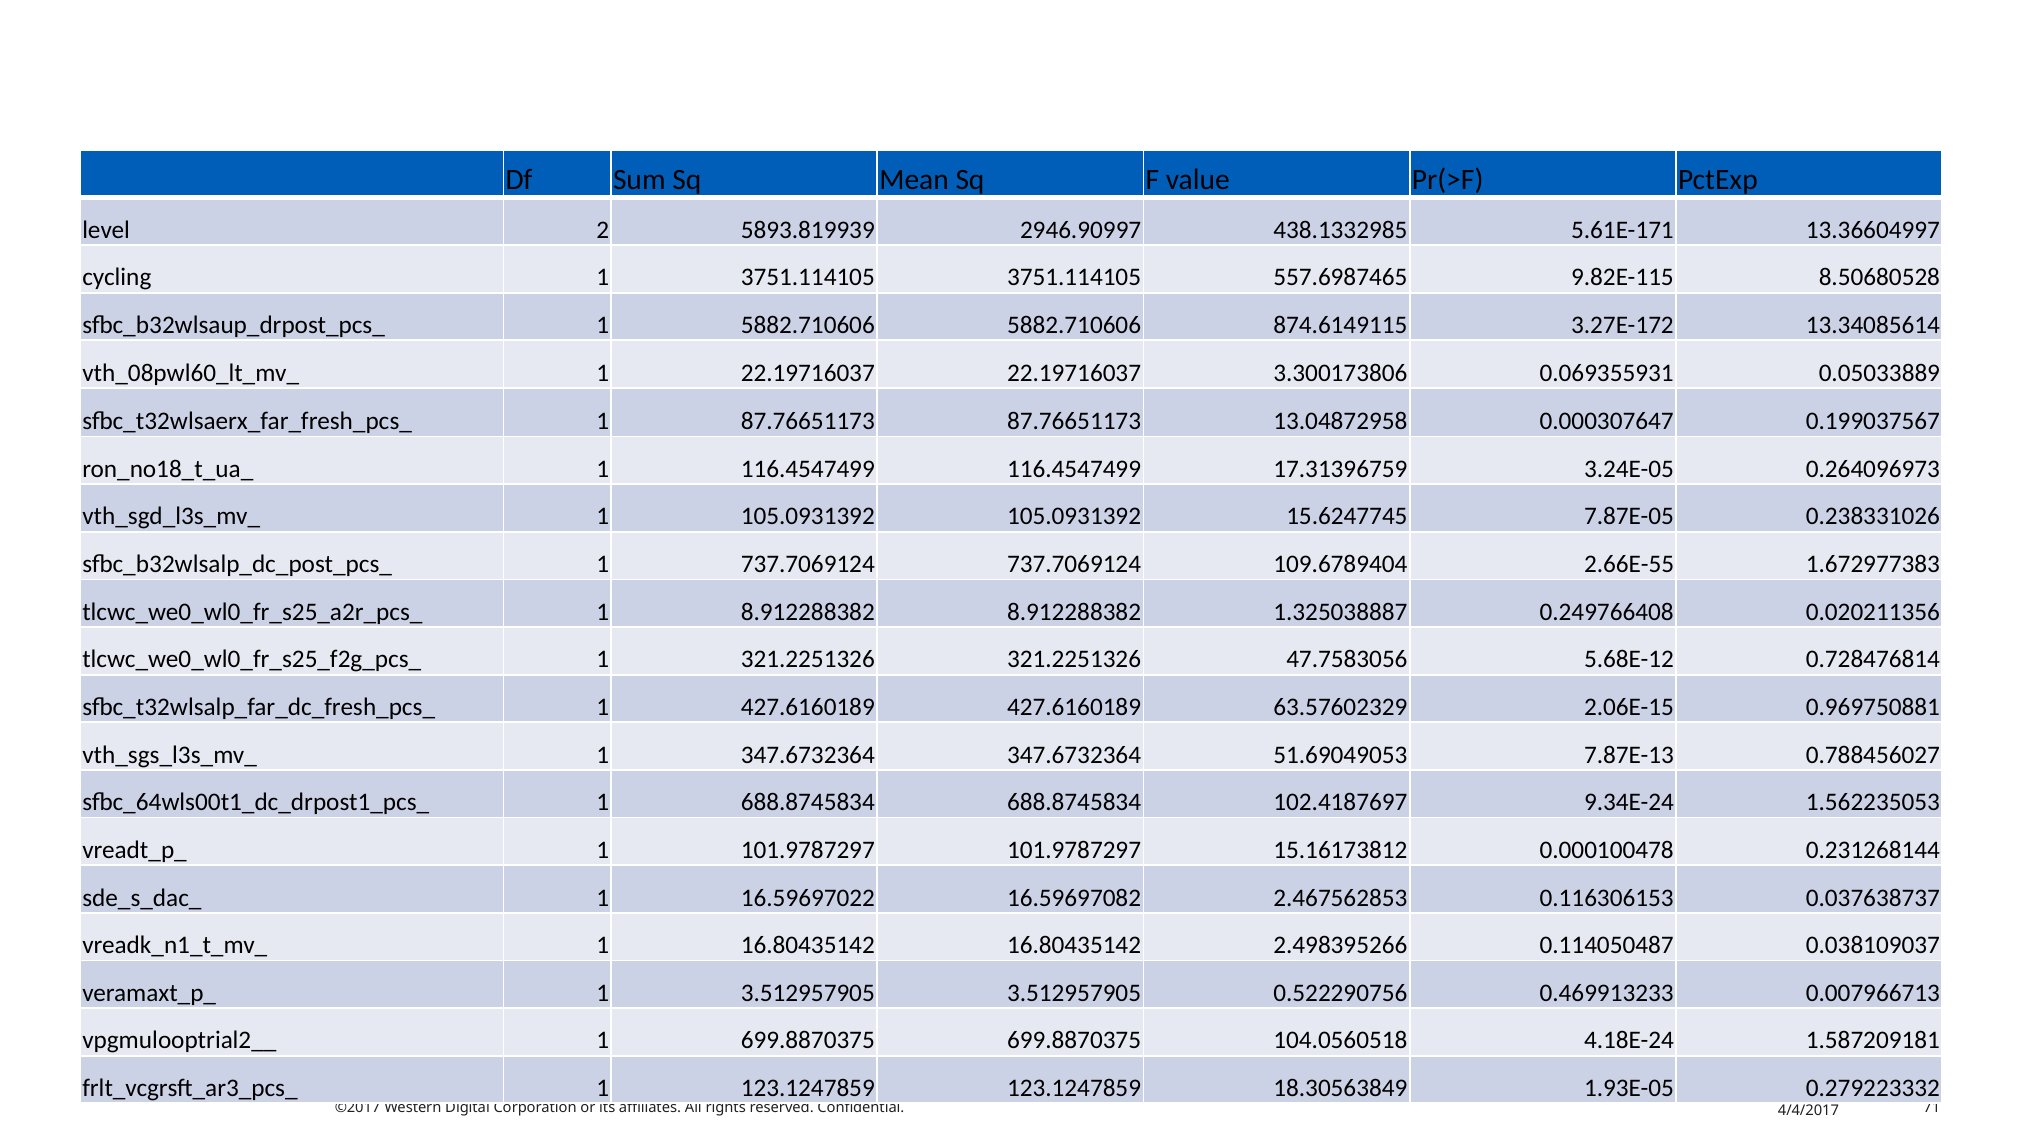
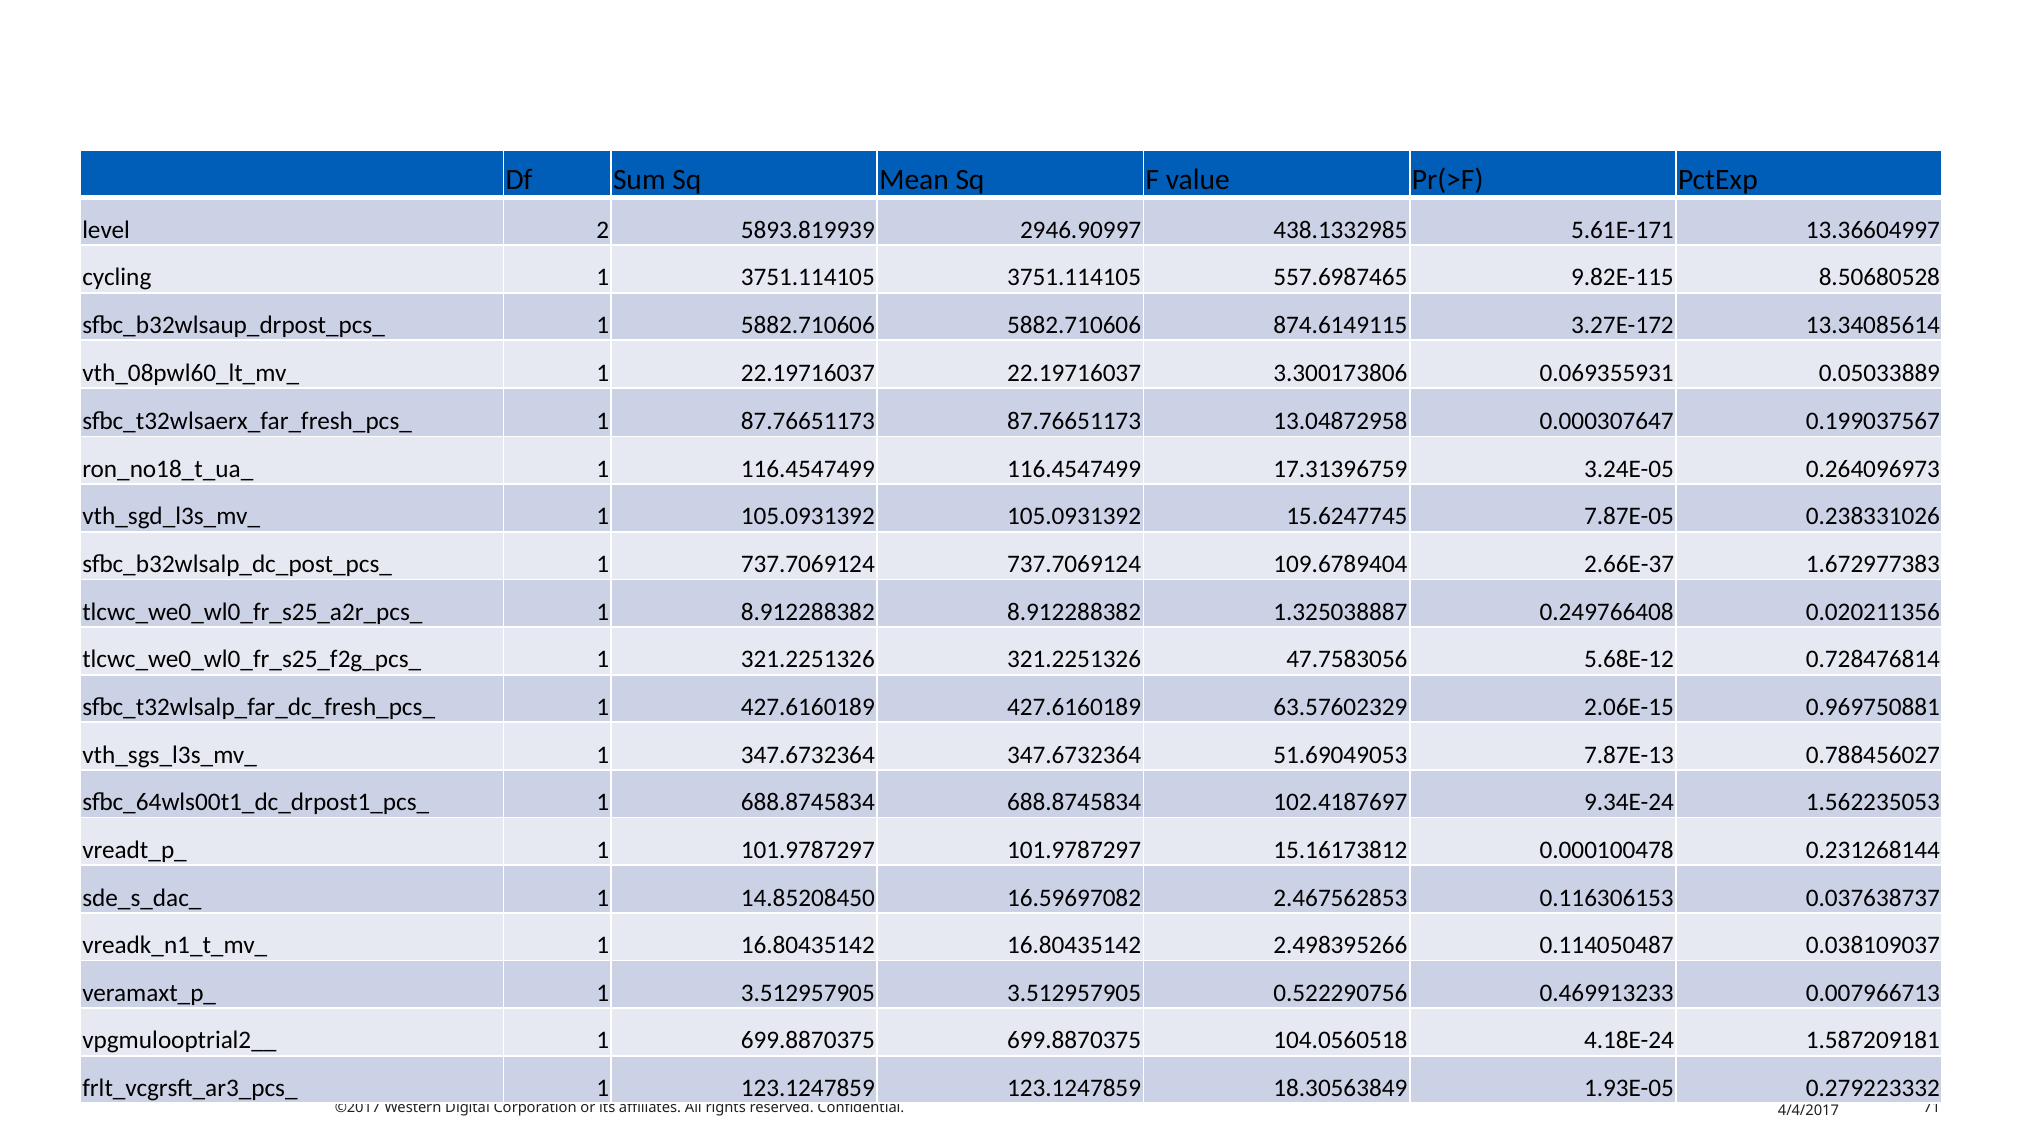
2.66E-55: 2.66E-55 -> 2.66E-37 (1629, 564)
16.59697022: 16.59697022 -> 14.85208450 (808, 898)
